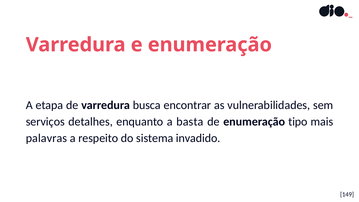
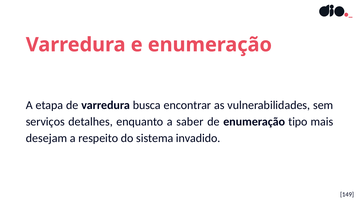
basta: basta -> saber (190, 122)
palavras: palavras -> desejam (46, 138)
